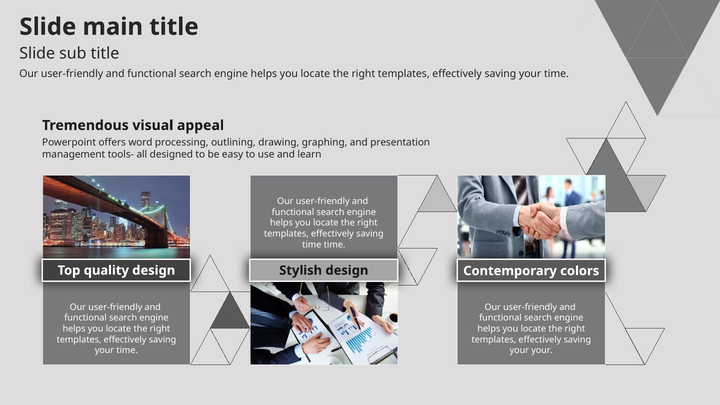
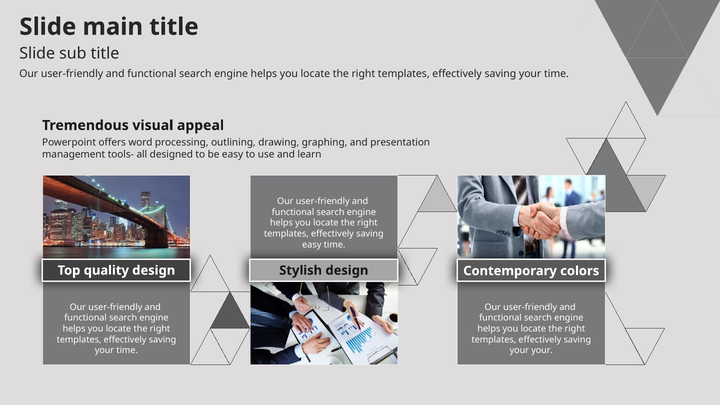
time: time -> easy (312, 245)
